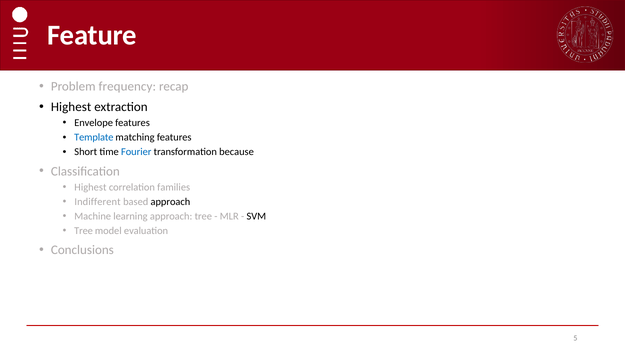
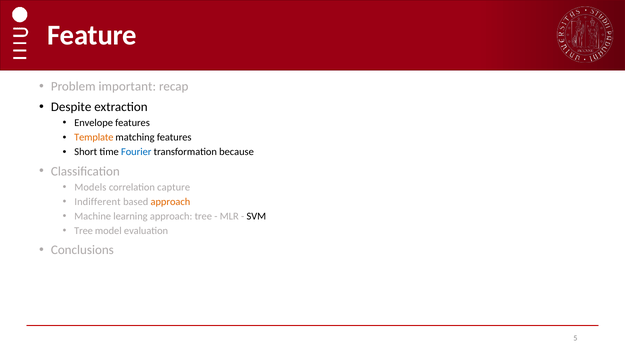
frequency: frequency -> important (127, 86)
Highest: Highest -> Despite (71, 107)
Template colour: blue -> orange (94, 137)
Highest: Highest -> Models (90, 187)
families: families -> capture (174, 187)
approach colour: black -> orange (170, 201)
